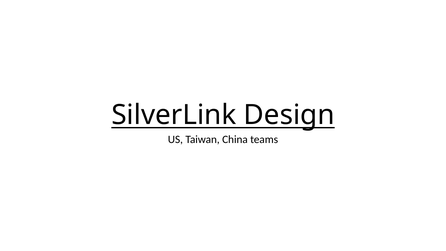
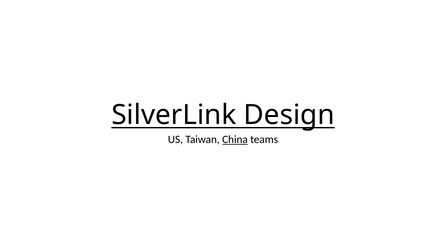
China underline: none -> present (235, 139)
